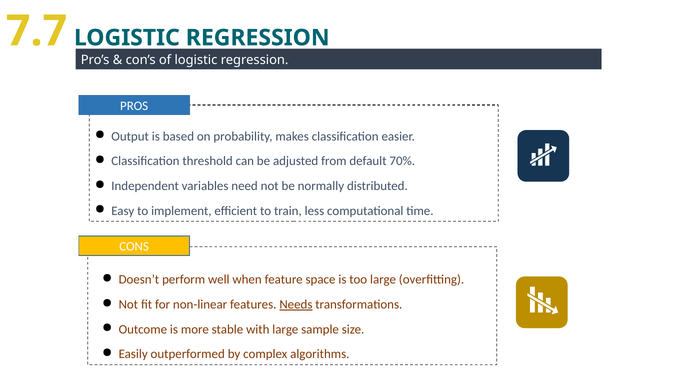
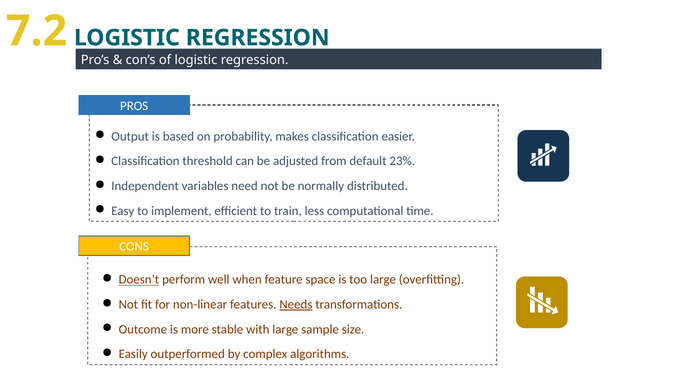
7.7: 7.7 -> 7.2 (37, 31)
70%: 70% -> 23% (402, 161)
Doesn’t underline: none -> present (139, 280)
